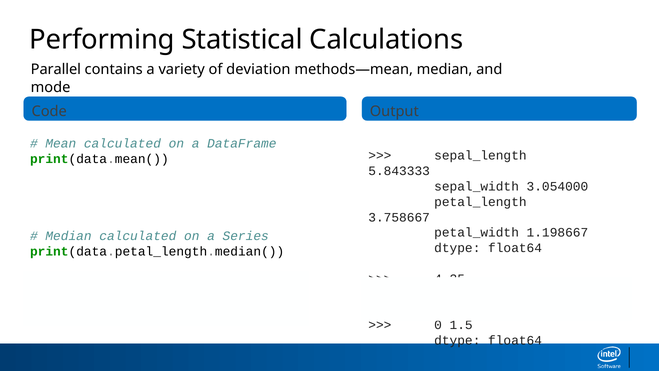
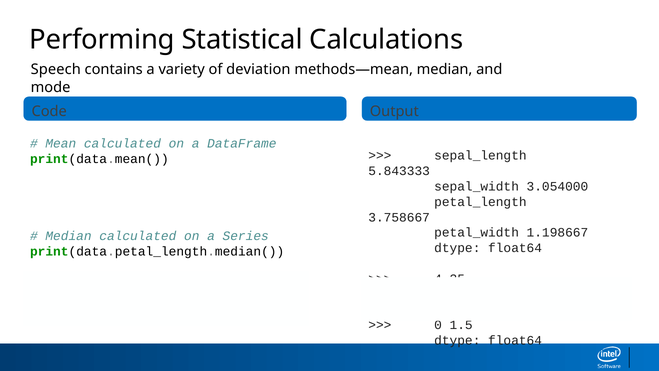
Parallel: Parallel -> Speech (56, 70)
